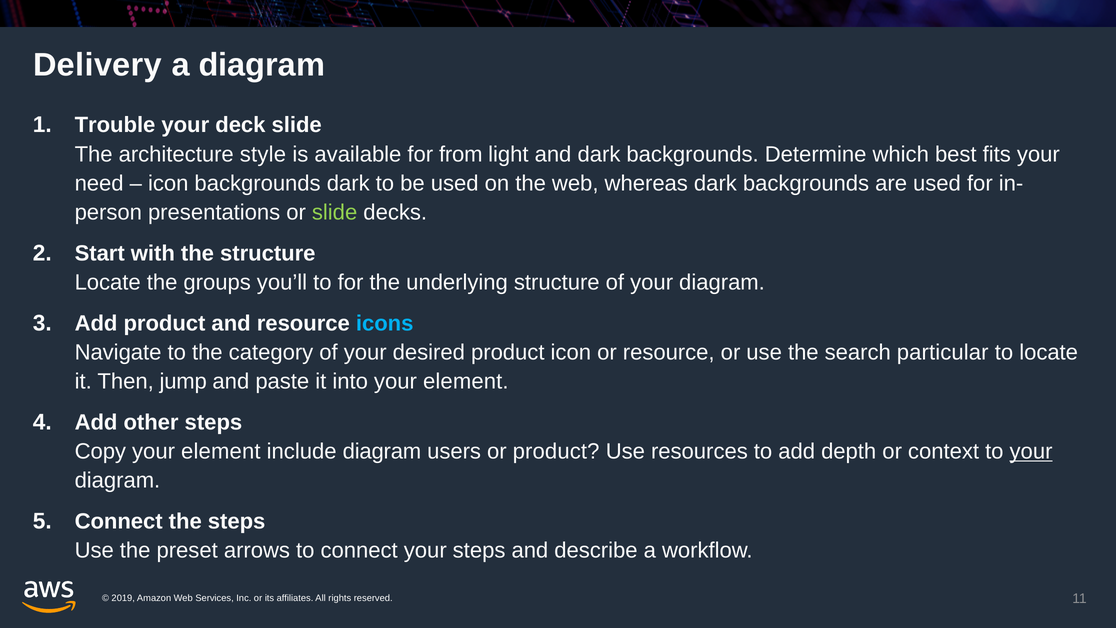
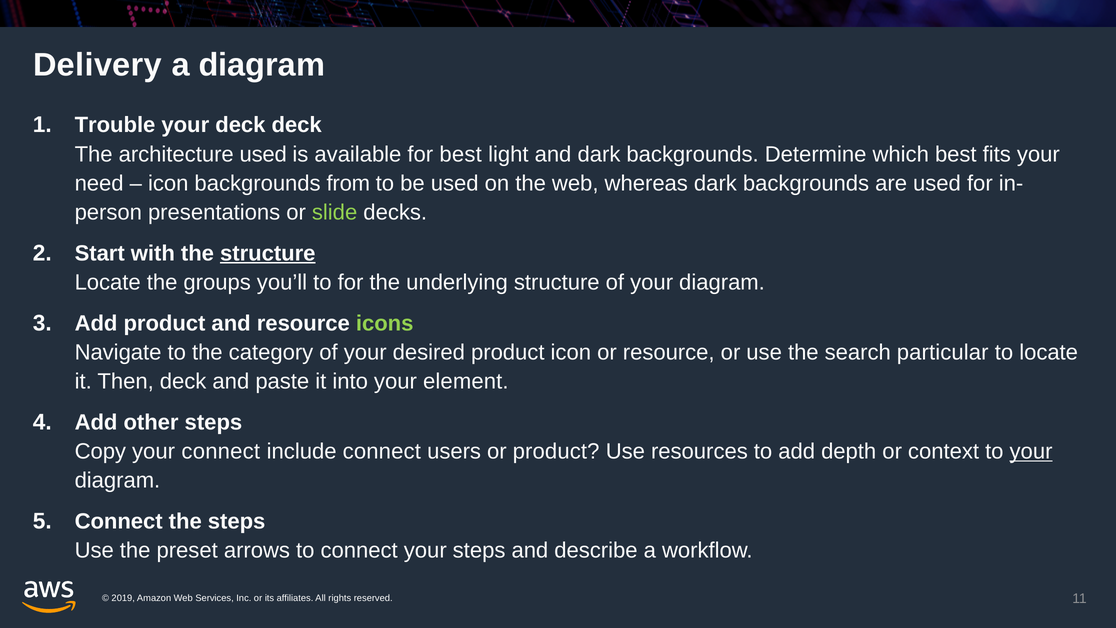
deck slide: slide -> deck (297, 125)
architecture style: style -> used (263, 154)
for from: from -> best (461, 154)
backgrounds dark: dark -> from (348, 183)
structure underline: none -> present (268, 253)
icons colour: light blue -> light green (385, 323)
Then jump: jump -> deck (183, 381)
element: element -> connect (221, 451)
include diagram: diagram -> connect (382, 451)
